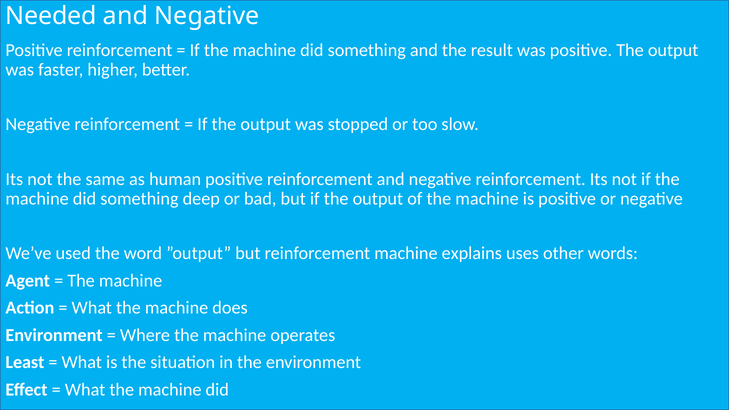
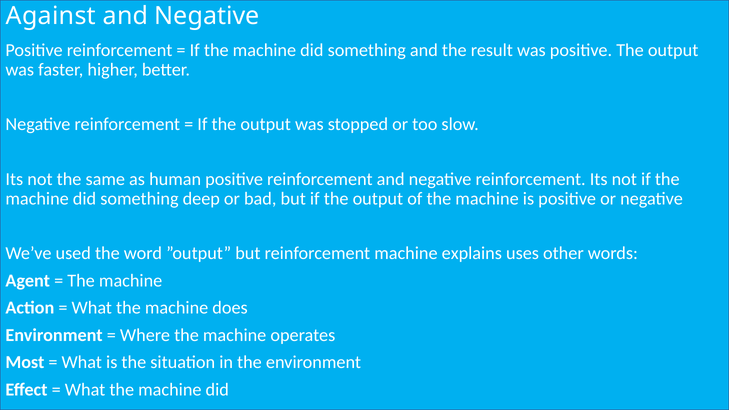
Needed: Needed -> Against (51, 16)
Least: Least -> Most (25, 362)
